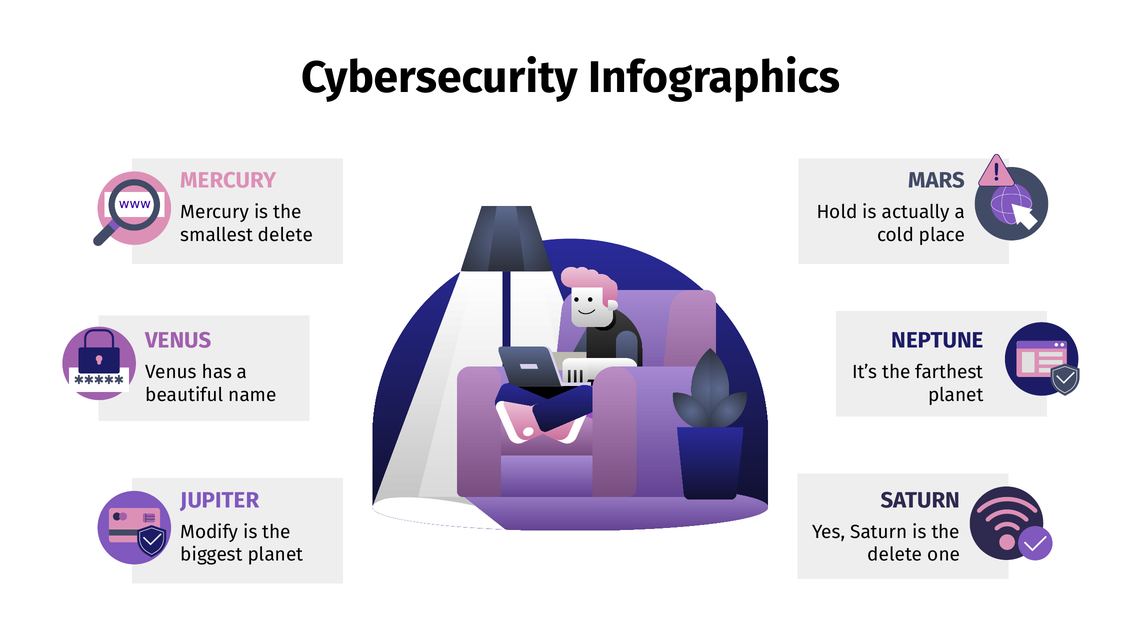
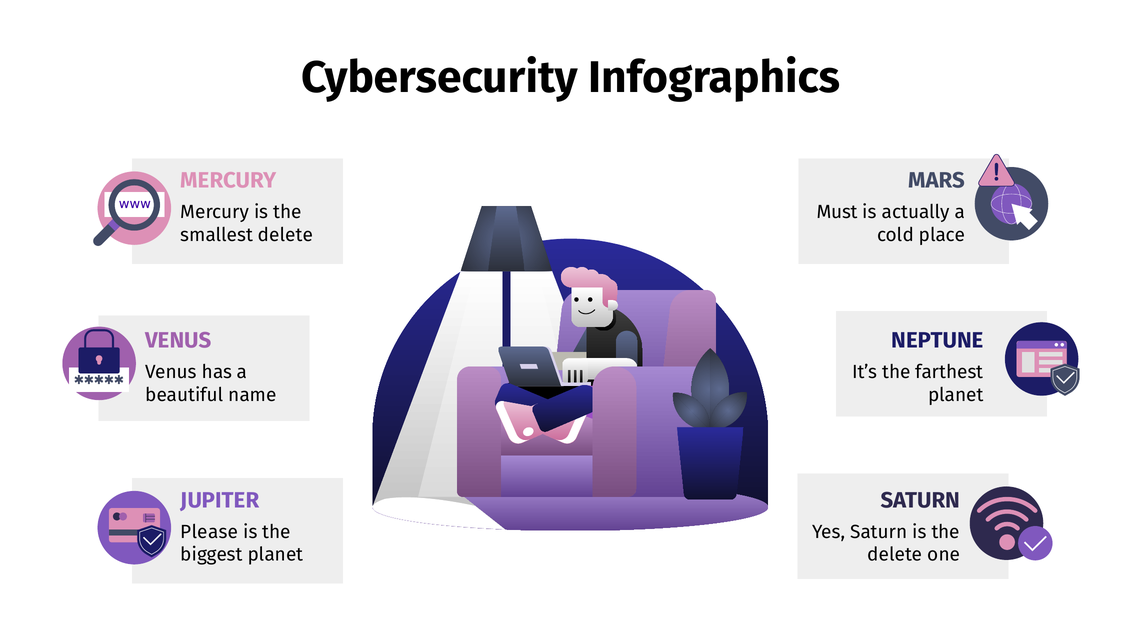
Hold: Hold -> Must (837, 212)
Modify: Modify -> Please (209, 532)
